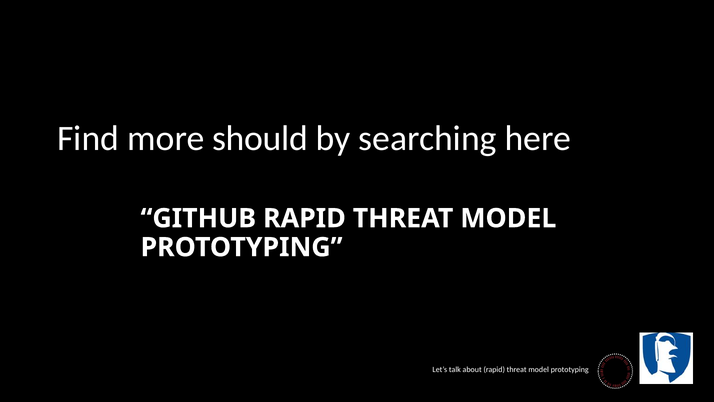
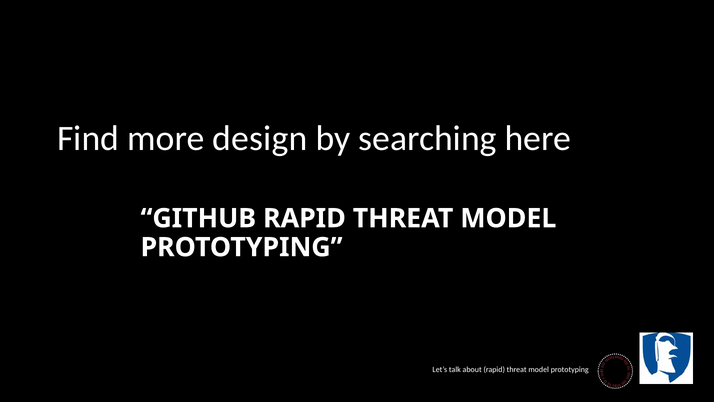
should: should -> design (260, 138)
